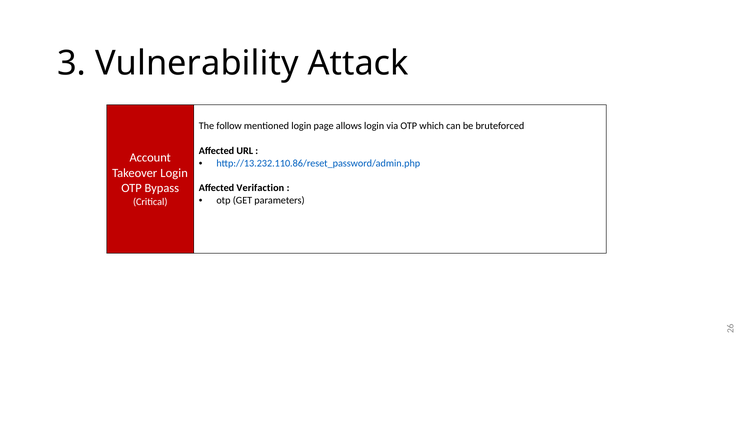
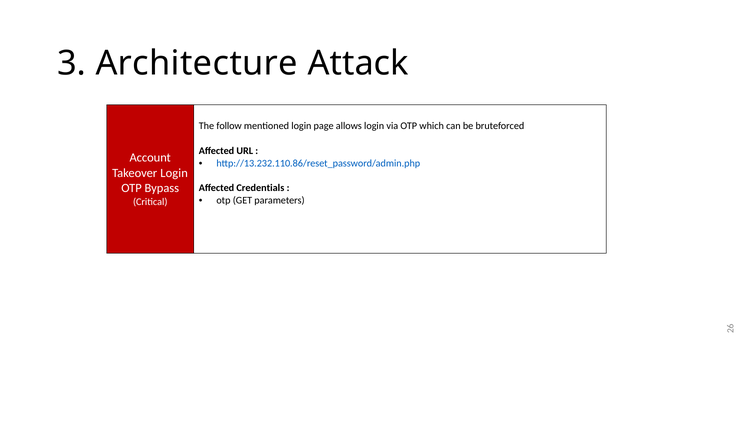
Vulnerability: Vulnerability -> Architecture (197, 63)
Verifaction: Verifaction -> Credentials (260, 188)
